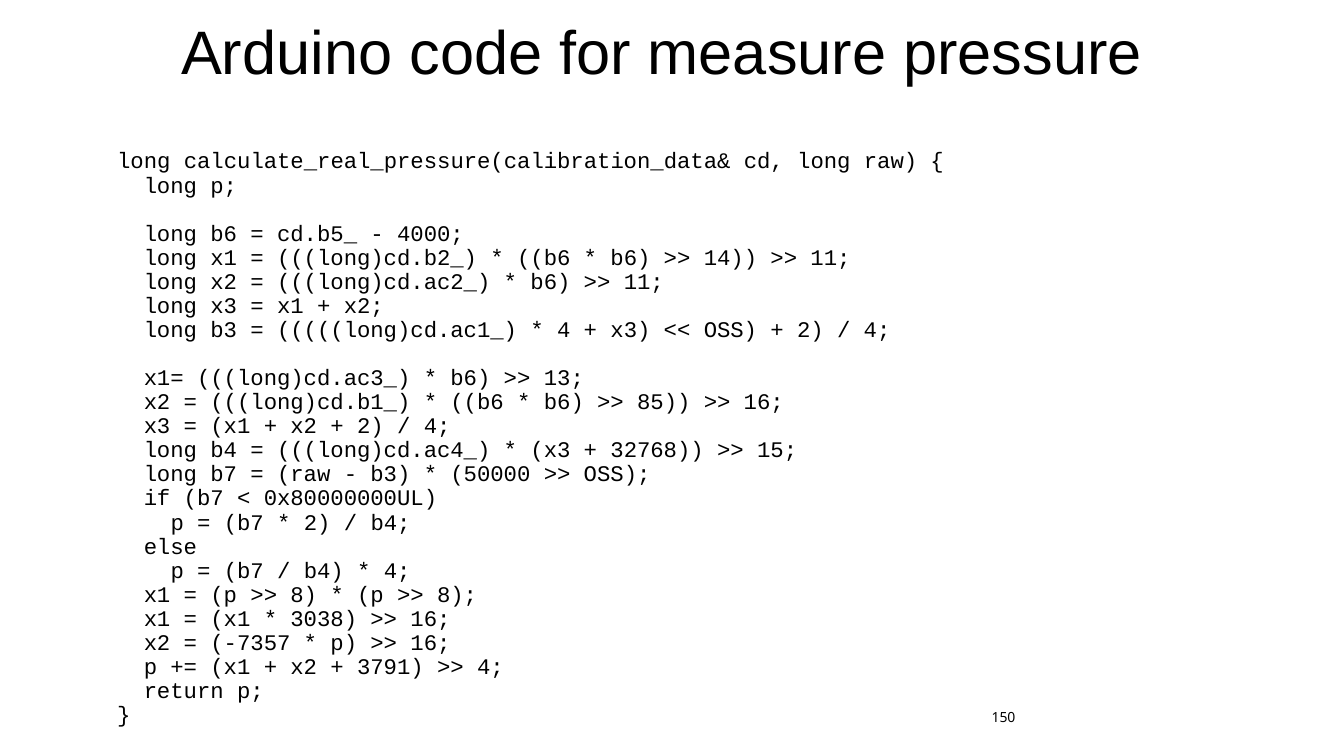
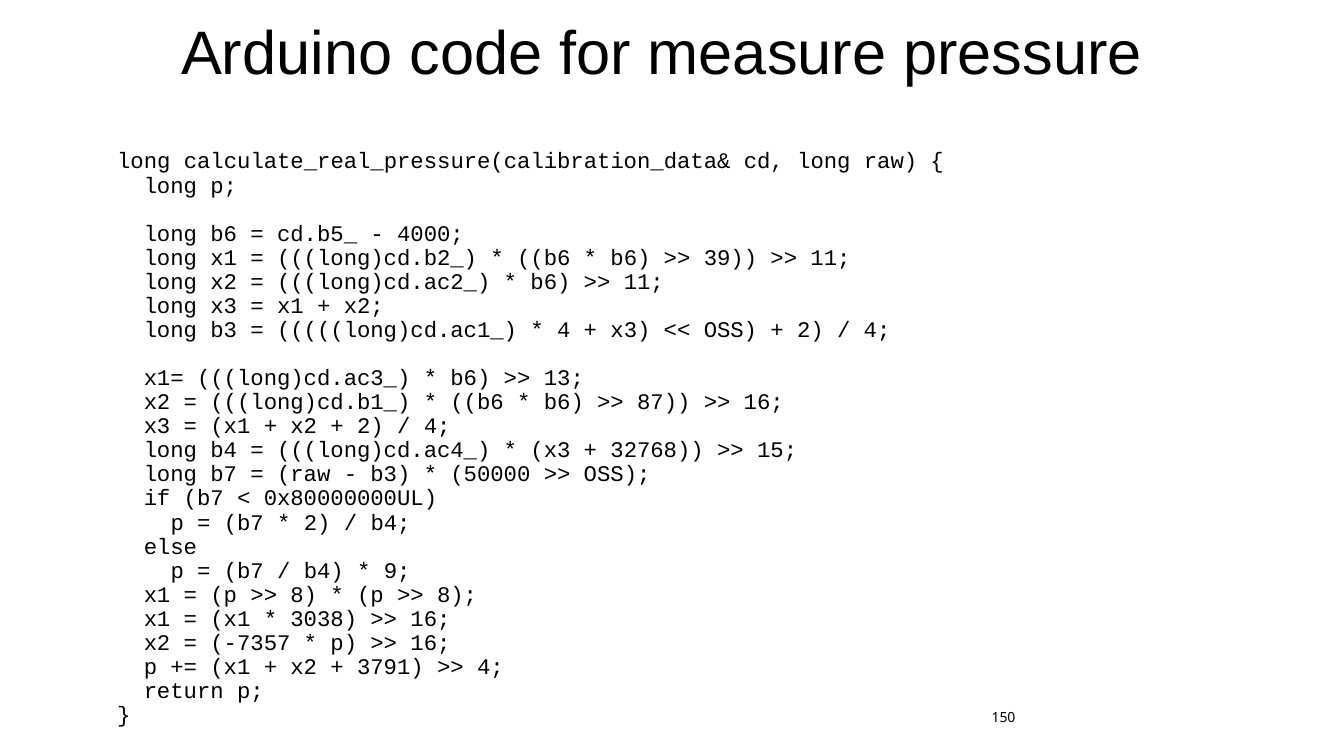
14: 14 -> 39 (730, 258)
85: 85 -> 87 (664, 402)
4: 4 -> 9 (397, 571)
